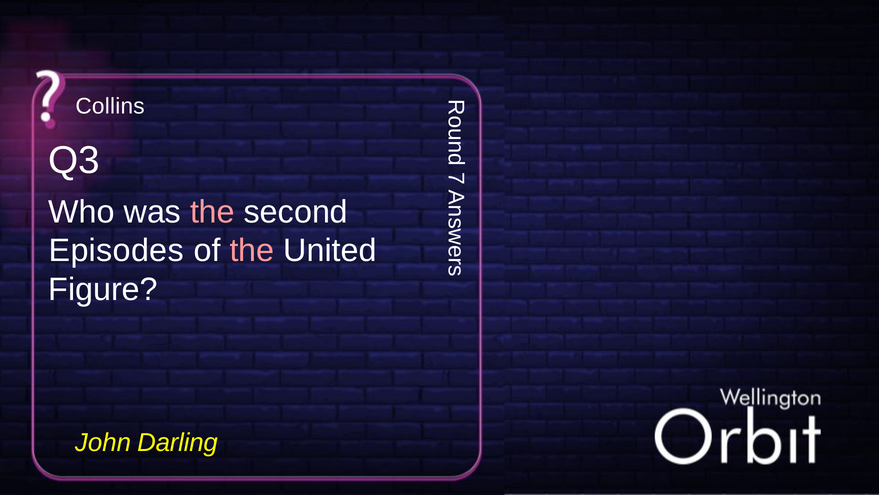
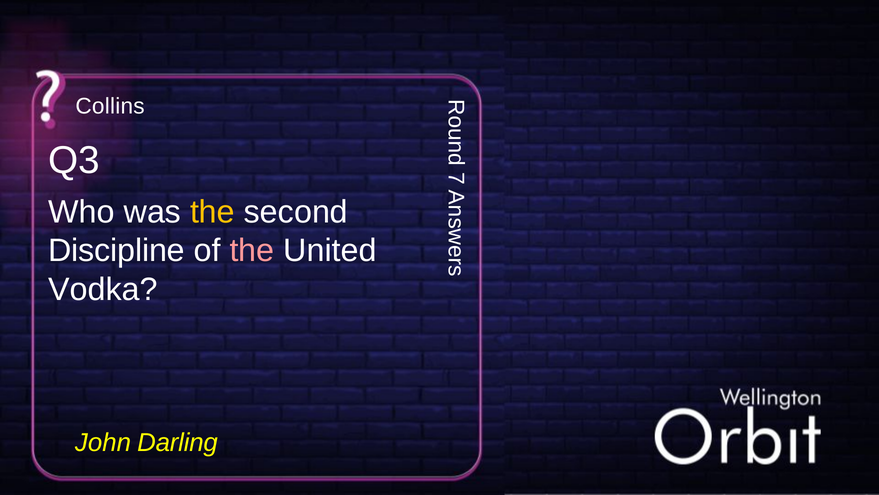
the colour: pink -> yellow (212, 212)
Episodes: Episodes -> Discipline (117, 251)
Figure: Figure -> Vodka (103, 289)
